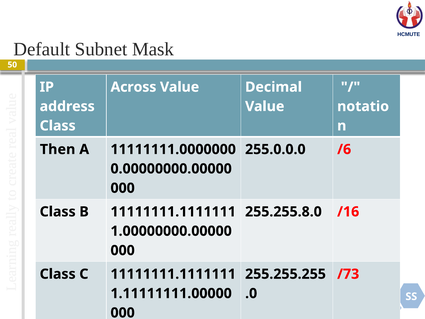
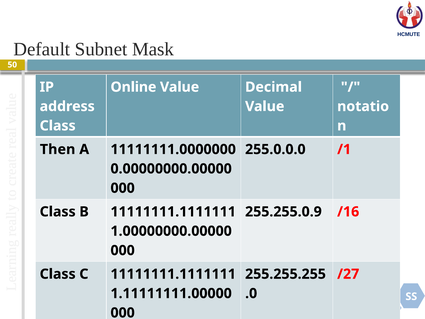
Across: Across -> Online (133, 87)
/6: /6 -> /1 (344, 149)
255.255.8.0: 255.255.8.0 -> 255.255.0.9 (283, 212)
/73: /73 -> /27 (348, 274)
